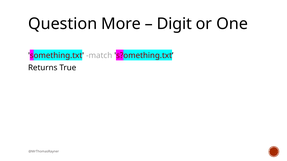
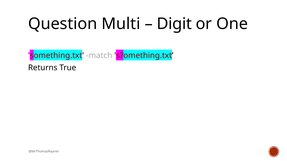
More: More -> Multi (121, 24)
